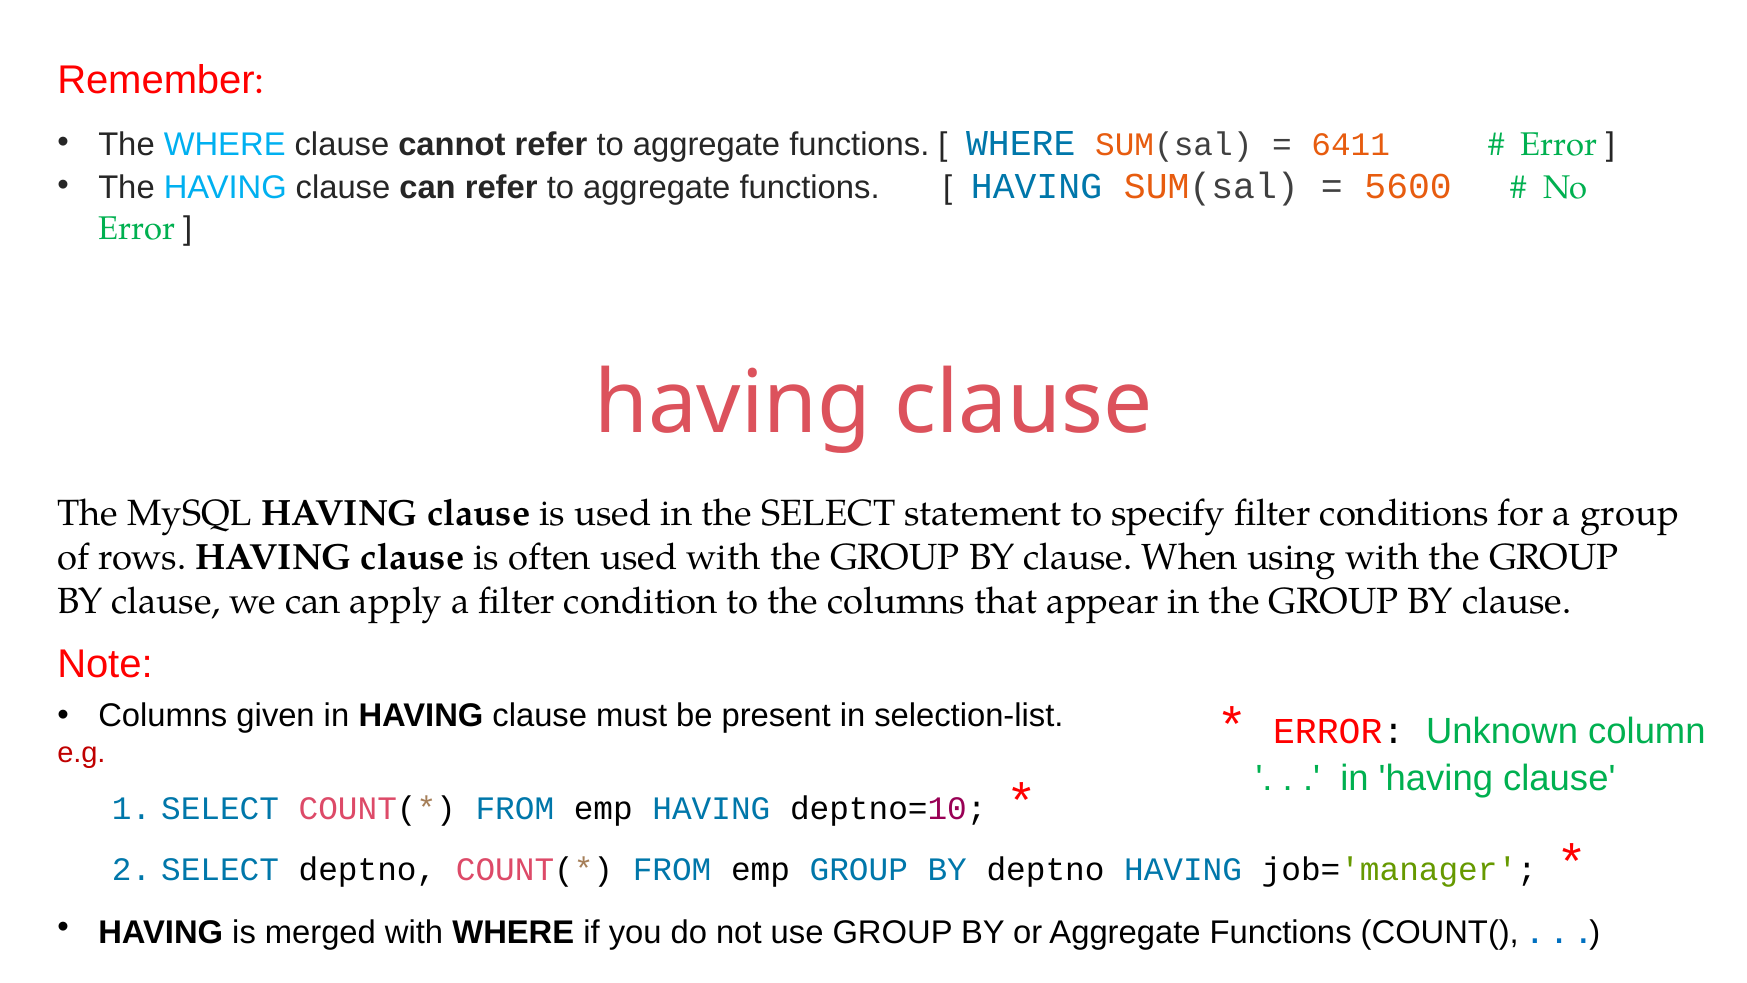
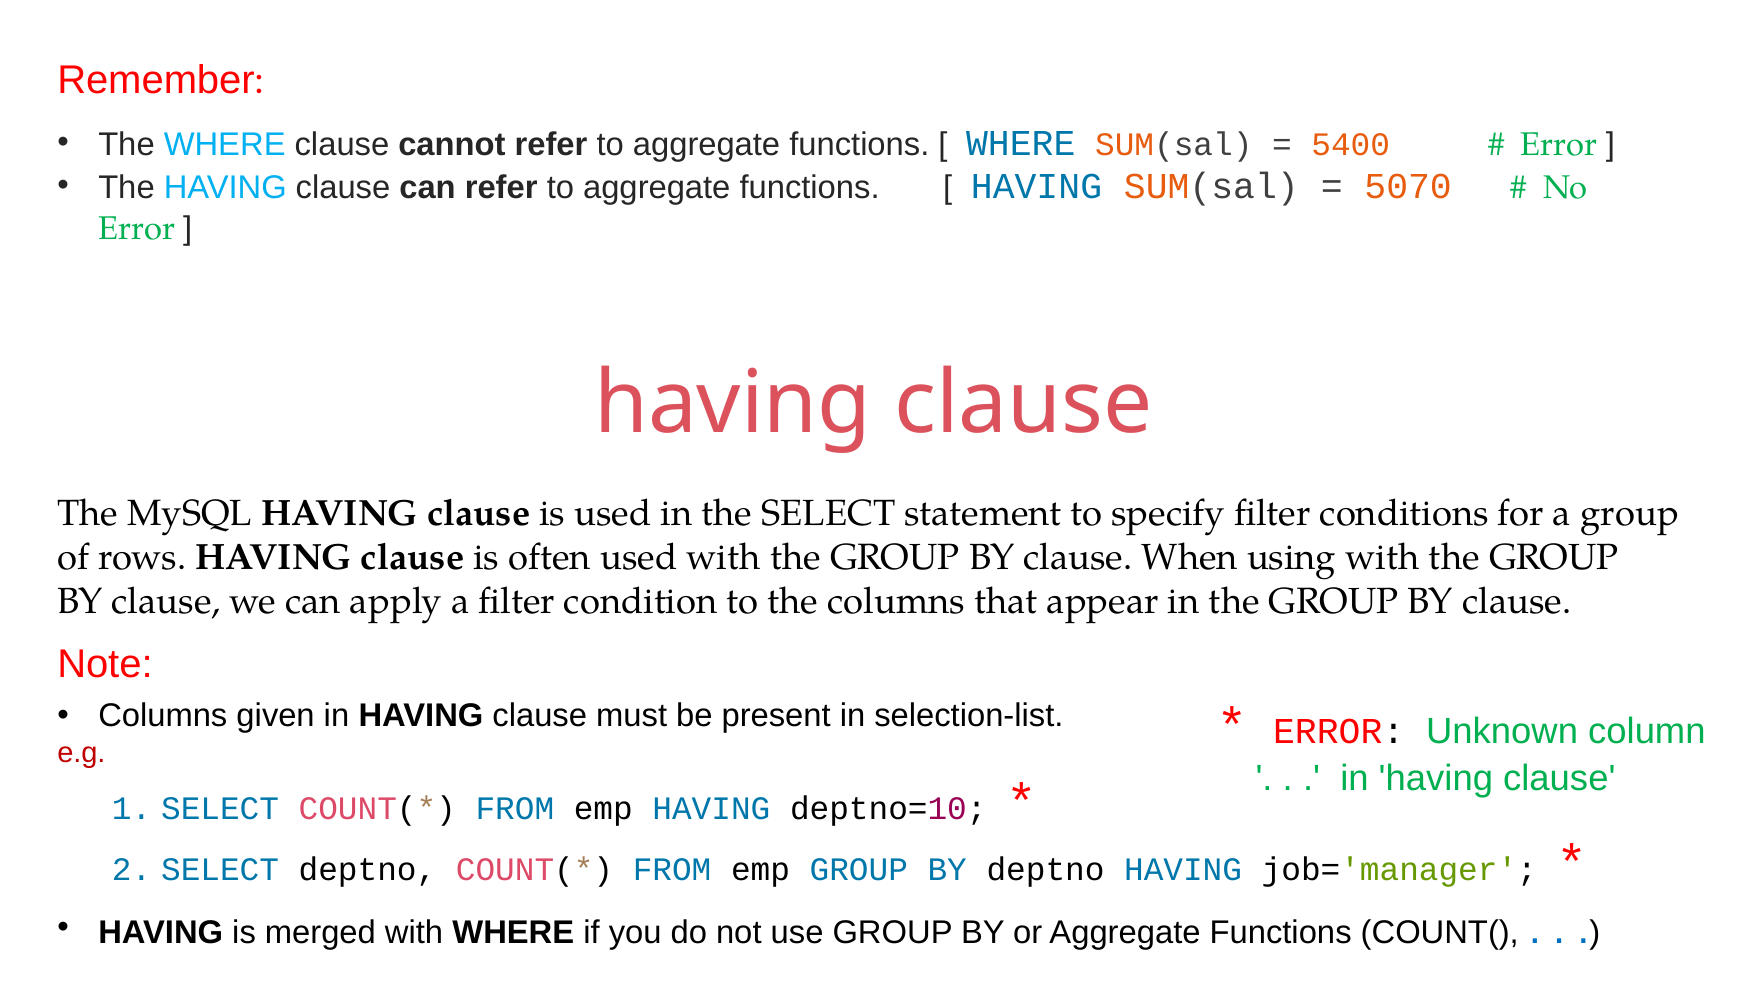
6411: 6411 -> 5400 (1351, 144)
5600: 5600 -> 5070 (1408, 187)
